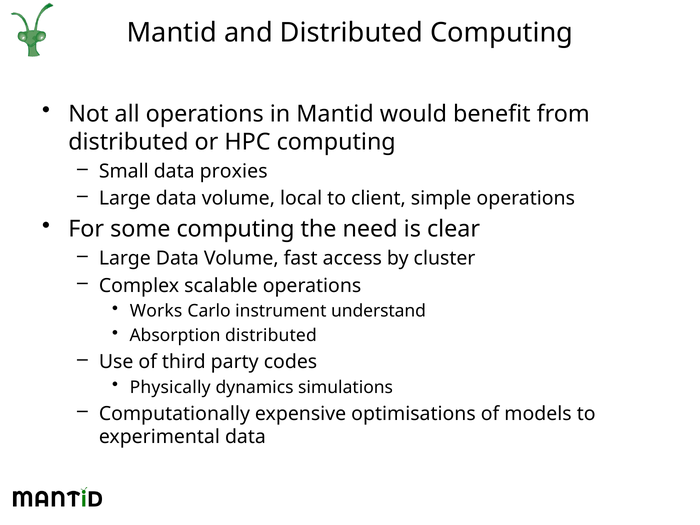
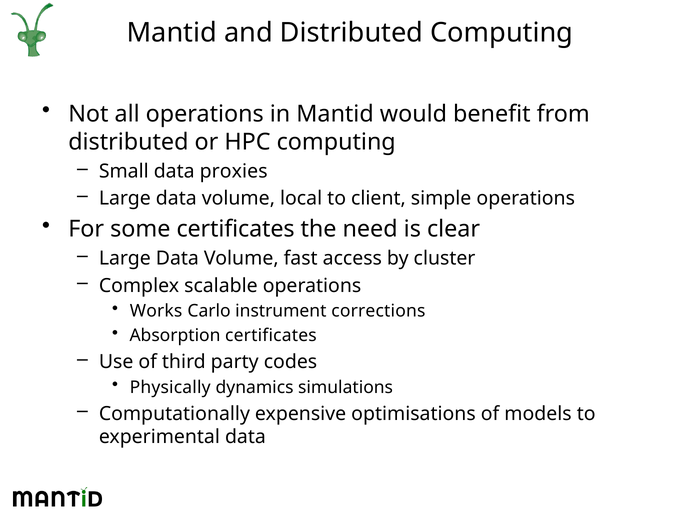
some computing: computing -> certificates (236, 229)
understand: understand -> corrections (378, 311)
Absorption distributed: distributed -> certificates (271, 336)
